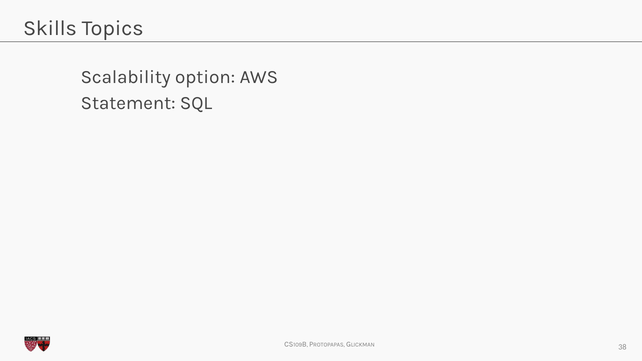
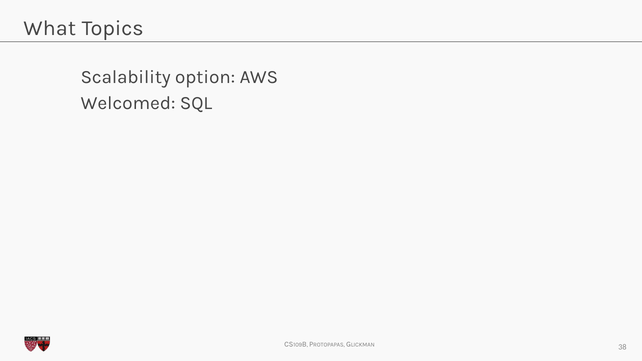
Skills: Skills -> What (50, 28)
Statement: Statement -> Welcomed (128, 103)
